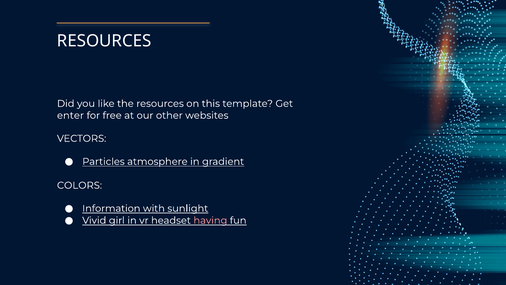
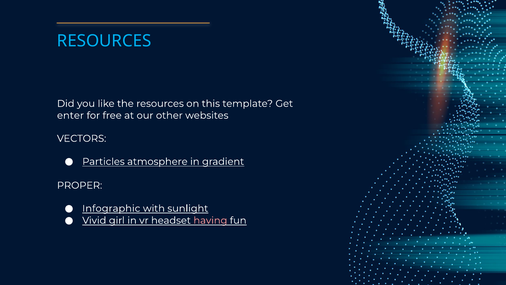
RESOURCES colour: white -> light blue (104, 41)
COLORS: COLORS -> PROPER (80, 185)
Information: Information -> Infographic (111, 208)
